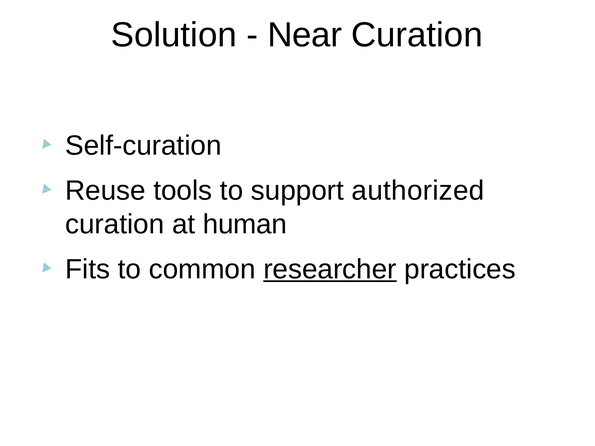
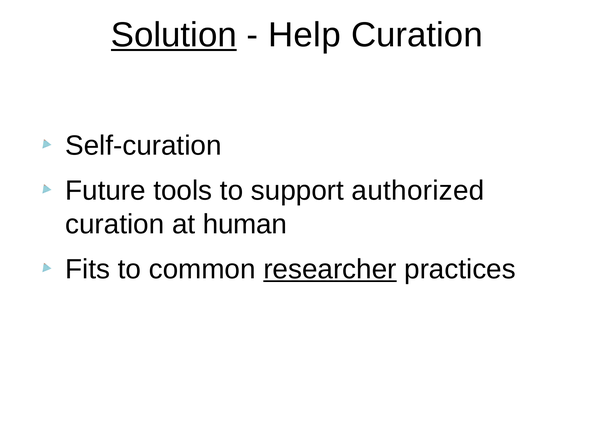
Solution underline: none -> present (174, 35)
Near: Near -> Help (304, 35)
Reuse: Reuse -> Future (105, 191)
